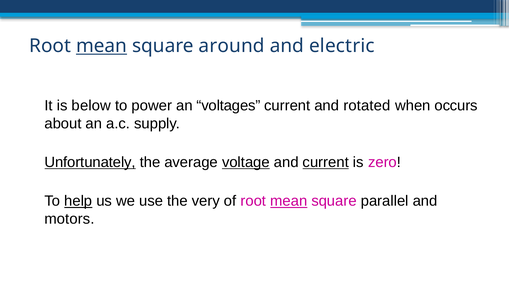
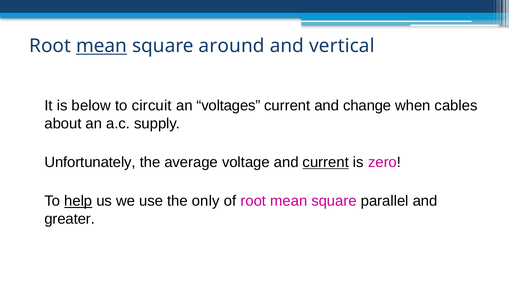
electric: electric -> vertical (342, 46)
power: power -> circuit (152, 106)
rotated: rotated -> change (367, 106)
occurs: occurs -> cables (456, 106)
Unfortunately underline: present -> none (90, 162)
voltage underline: present -> none (246, 162)
very: very -> only (206, 201)
mean underline: present -> none (289, 201)
motors: motors -> greater (70, 219)
